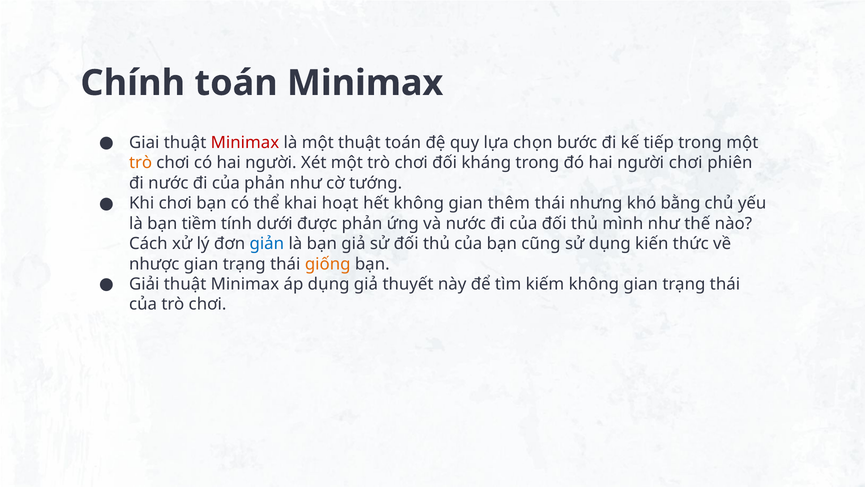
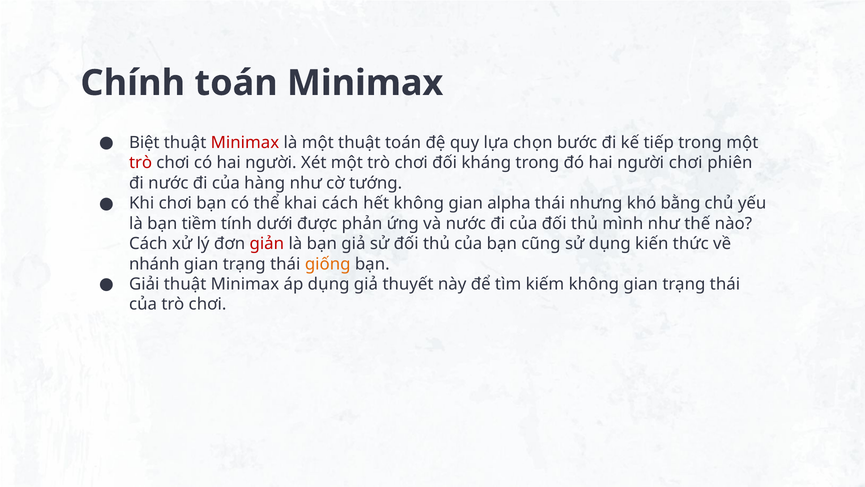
Giai: Giai -> Biệt (144, 143)
trò colour: orange -> red (141, 163)
của phản: phản -> hàng (265, 183)
khai hoạt: hoạt -> cách (340, 203)
thêm: thêm -> alpha (509, 203)
giản colour: blue -> red (267, 244)
nhược: nhược -> nhánh (154, 264)
